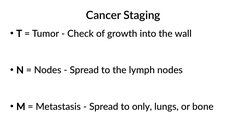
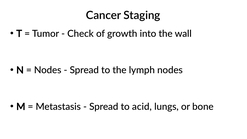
only: only -> acid (142, 107)
